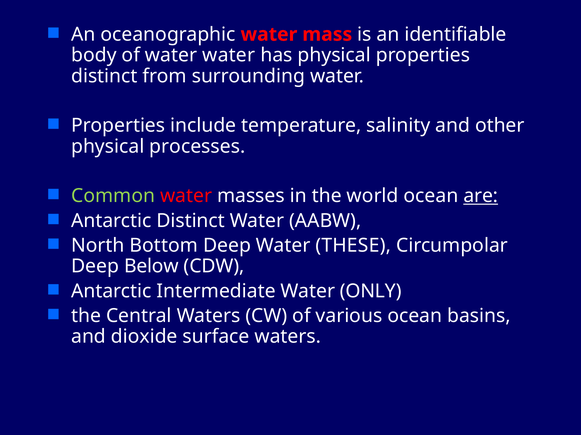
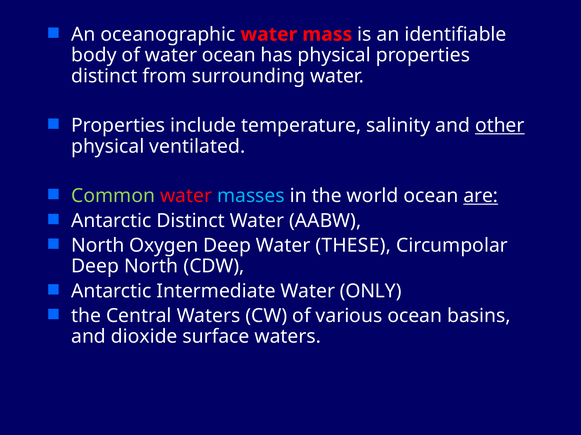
water water: water -> ocean (229, 55)
other underline: none -> present (500, 126)
processes: processes -> ventilated (197, 147)
masses colour: white -> light blue (251, 196)
Bottom: Bottom -> Oxygen (164, 246)
Deep Below: Below -> North (151, 267)
